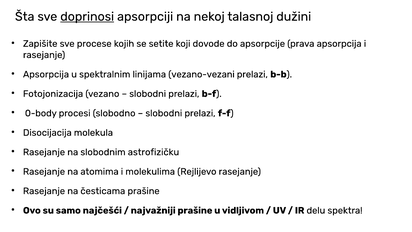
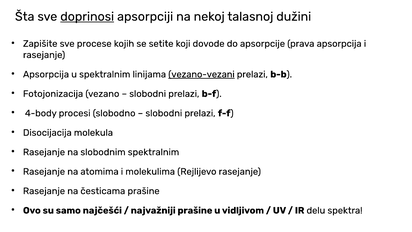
vezano-vezani underline: none -> present (201, 74)
0-body: 0-body -> 4-body (41, 113)
slobodnim astrofizičku: astrofizičku -> spektralnim (153, 152)
